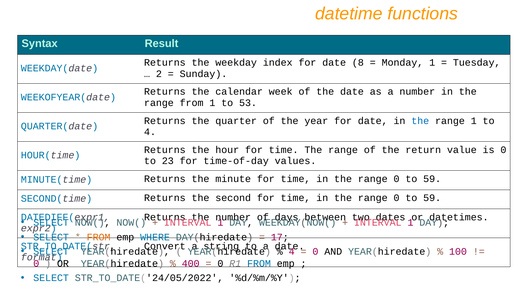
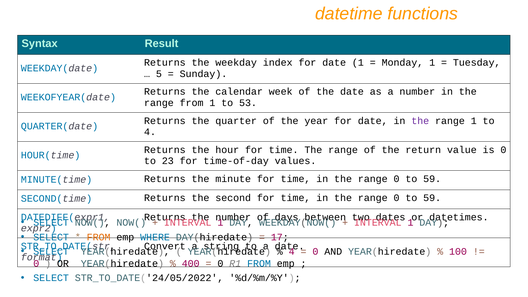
date 8: 8 -> 1 (358, 63)
2: 2 -> 5 (159, 74)
the colour: blue -> purple (420, 121)
